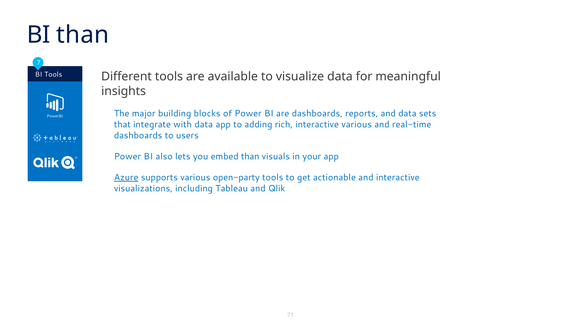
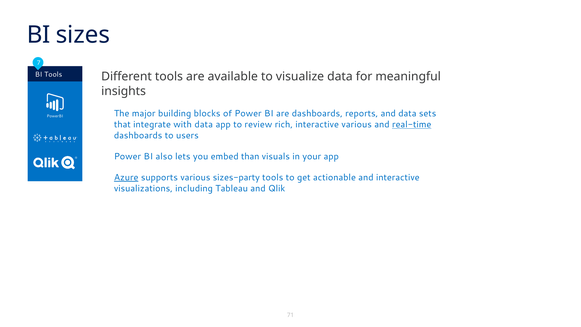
BI than: than -> sizes (83, 35)
adding: adding -> review (258, 124)
real-time underline: none -> present (412, 124)
open-party: open-party -> sizes-party (236, 177)
